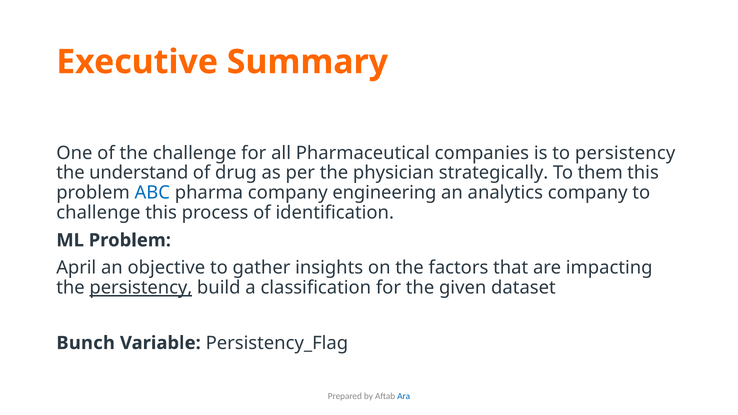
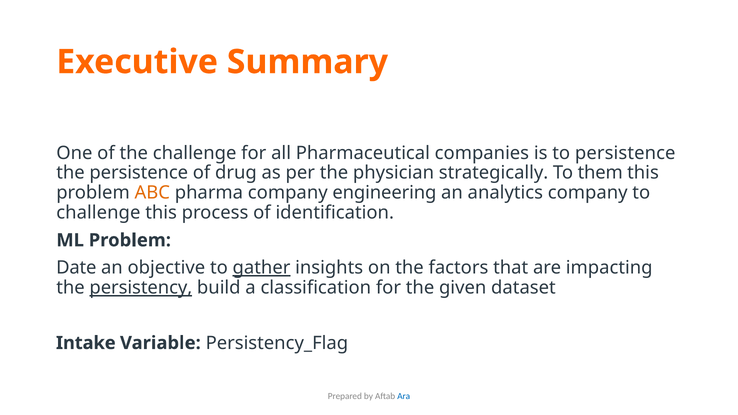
to persistency: persistency -> persistence (625, 153)
the understand: understand -> persistence (139, 173)
ABC colour: blue -> orange (152, 193)
April: April -> Date (76, 268)
gather underline: none -> present (262, 268)
Bunch: Bunch -> Intake (86, 343)
